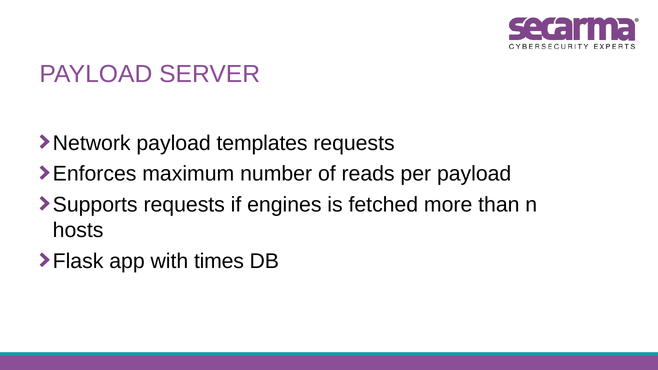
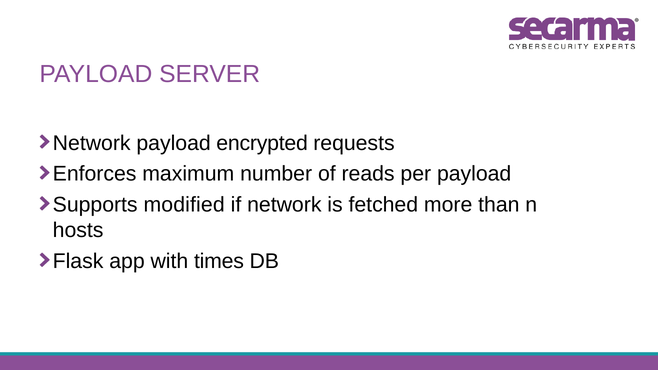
templates: templates -> encrypted (262, 143)
Supports requests: requests -> modified (184, 205)
if engines: engines -> network (284, 205)
